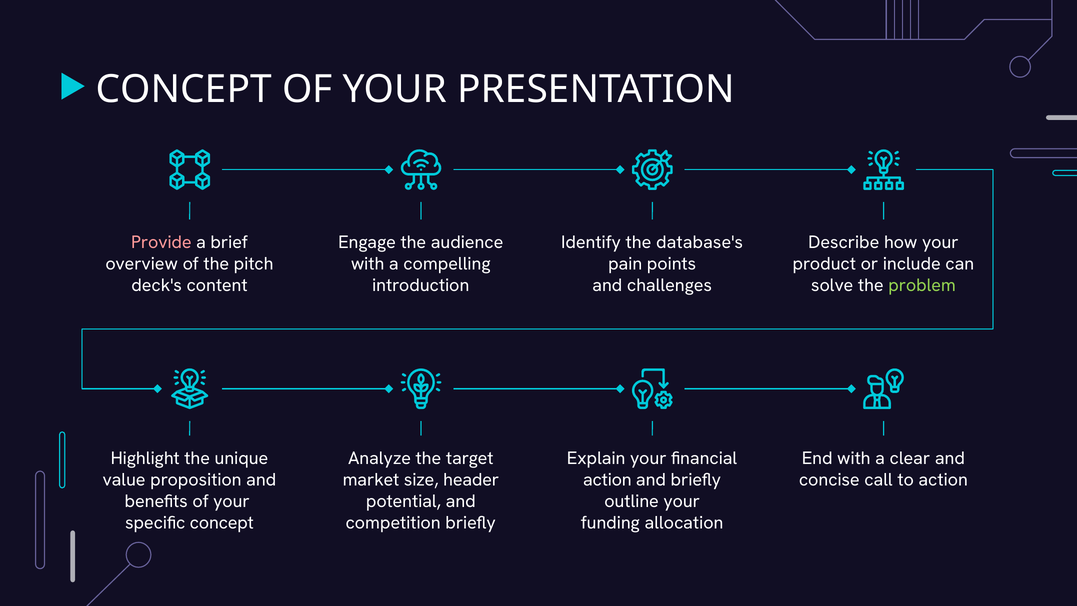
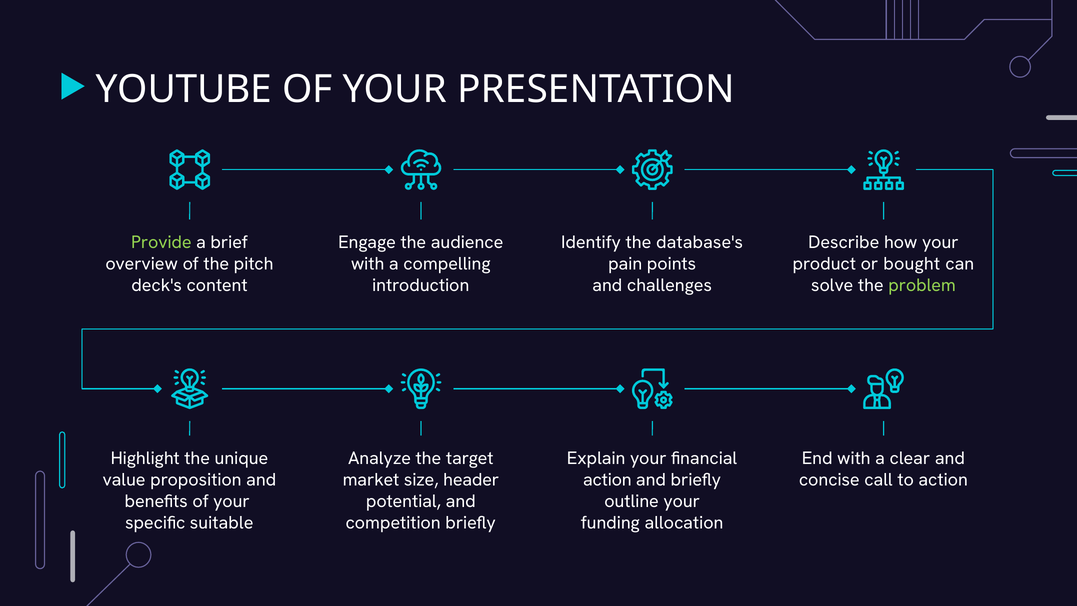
CONCEPT: CONCEPT -> YOUTUBE (184, 89)
Provide colour: pink -> light green (161, 242)
include: include -> bought (912, 264)
specific concept: concept -> suitable (222, 523)
